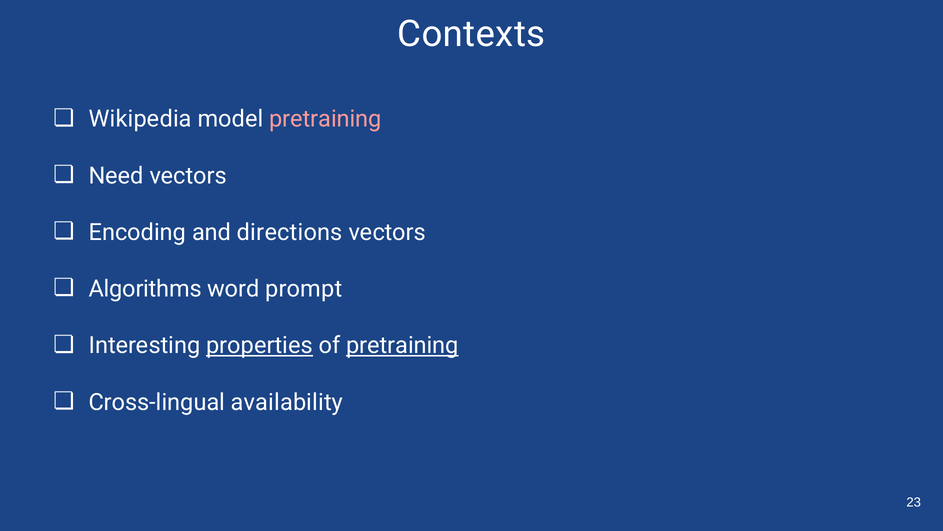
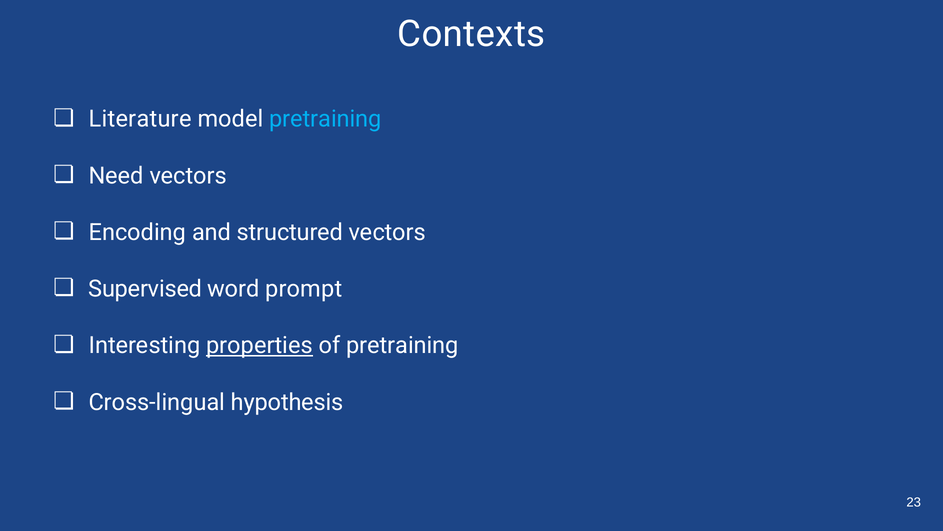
Wikipedia: Wikipedia -> Literature (140, 119)
pretraining colour: pink -> light blue (325, 119)
directions: directions -> structured (290, 232)
Algorithms: Algorithms -> Supervised (145, 289)
pretraining underline: present -> none (402, 345)
availability: availability -> hypothesis (287, 402)
